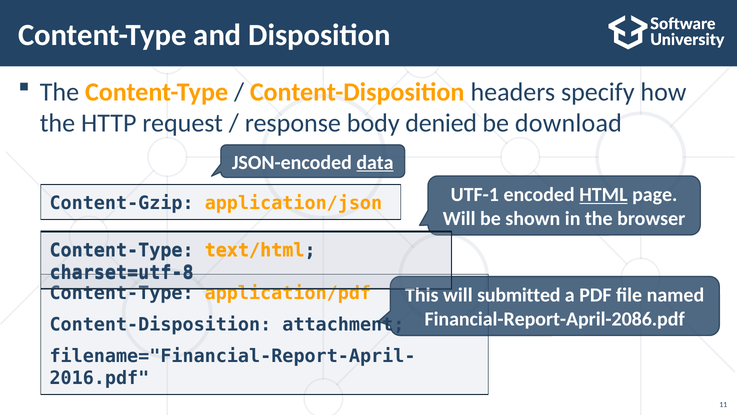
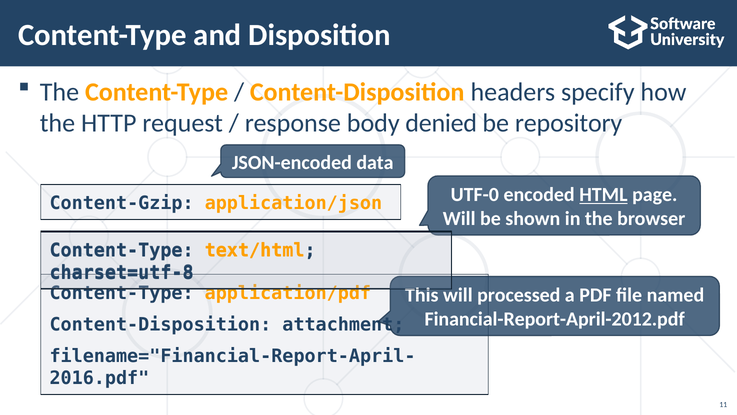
download: download -> repository (569, 123)
data underline: present -> none (375, 162)
UTF-1: UTF-1 -> UTF-0 (475, 195)
submitted: submitted -> processed (519, 295)
Financial-Report-April-2086.pdf: Financial-Report-April-2086.pdf -> Financial-Report-April-2012.pdf (555, 319)
